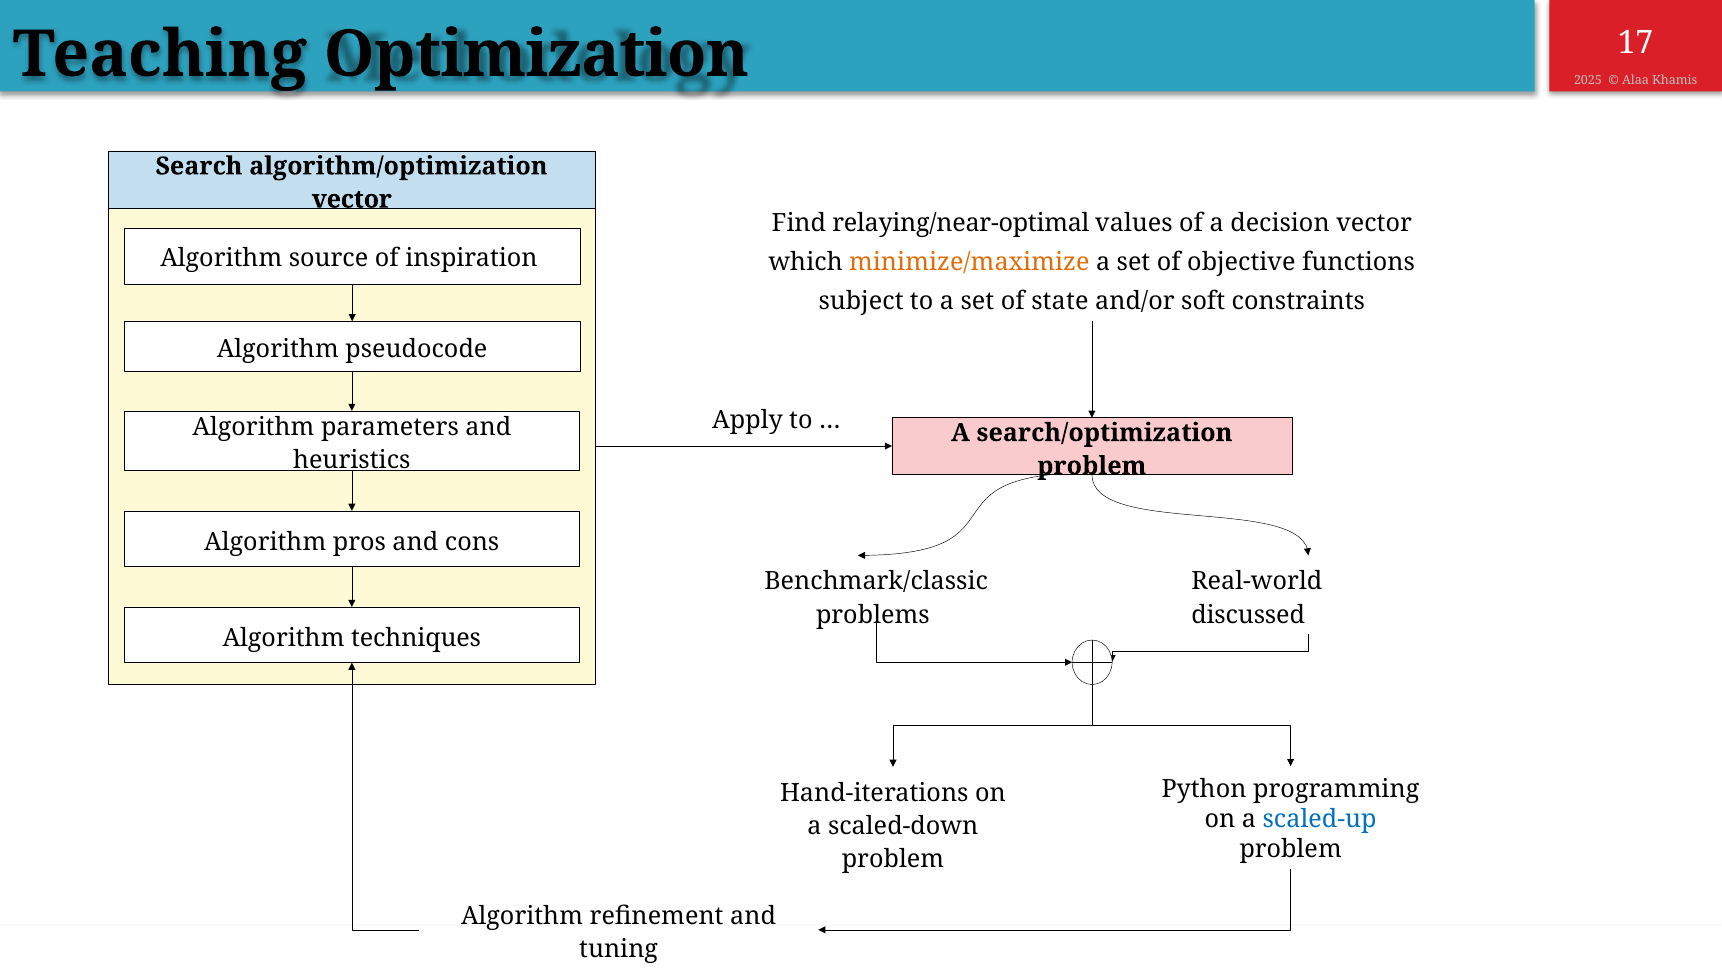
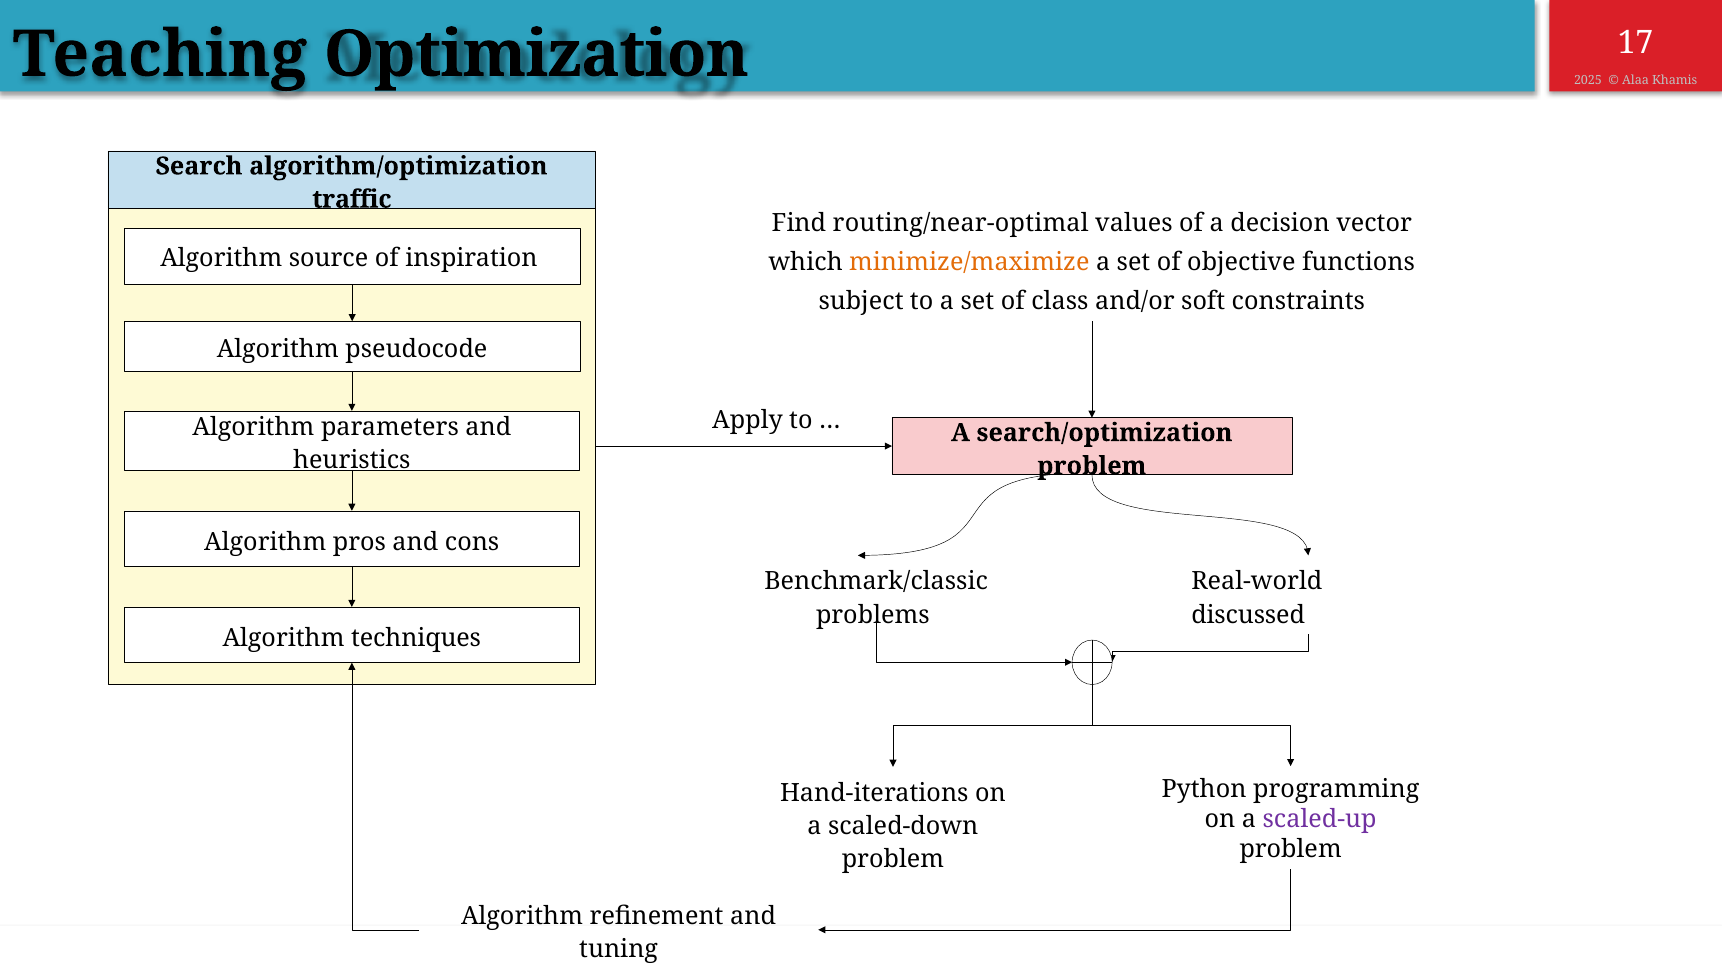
vector: vector -> traffic (352, 199)
relaying/near-optimal: relaying/near-optimal -> routing/near-optimal (961, 223)
state: state -> class (1060, 301)
scaled-up colour: blue -> purple (1320, 819)
